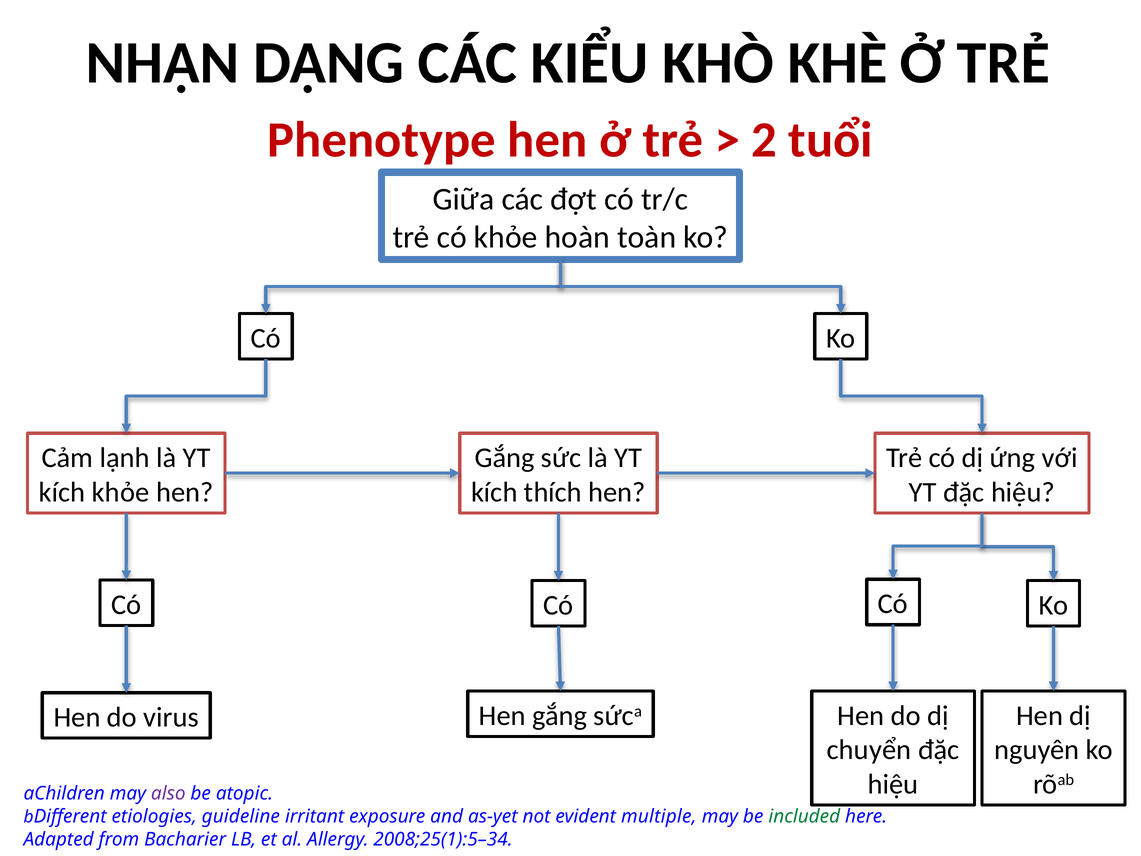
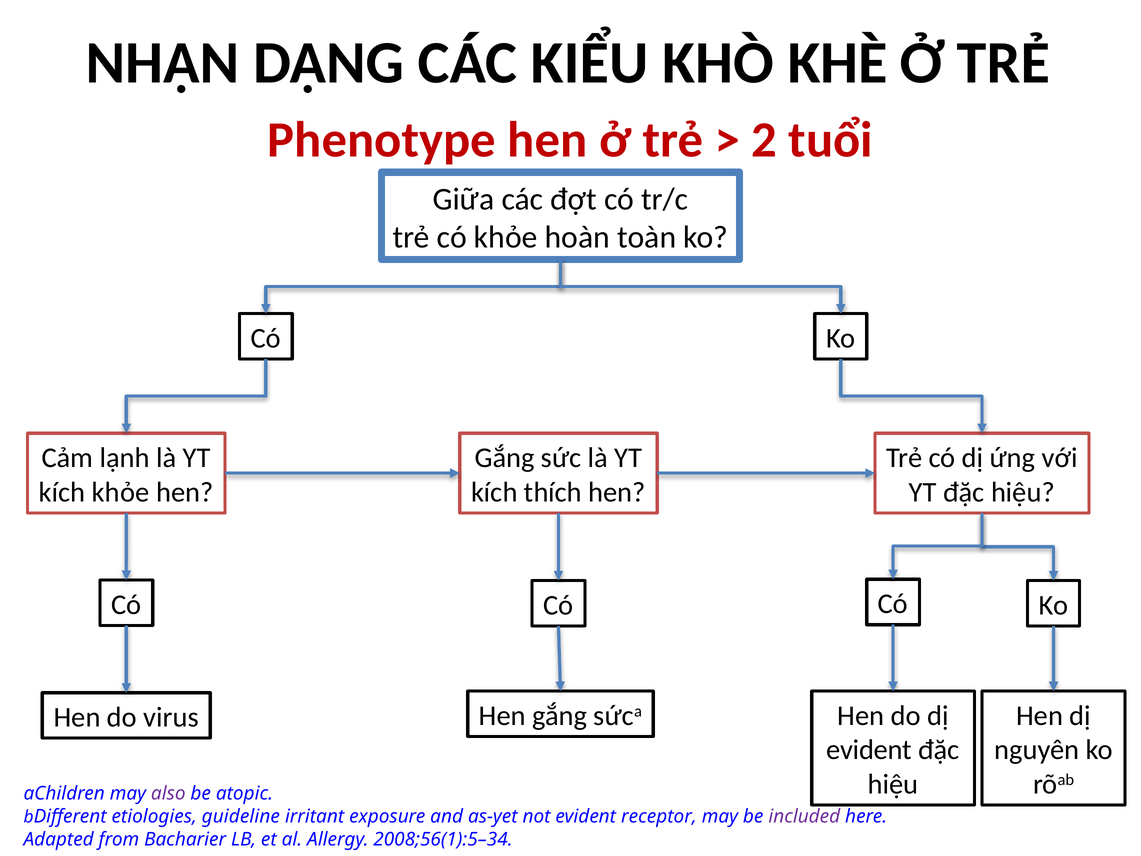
chuyển: chuyển -> evident (869, 750)
multiple: multiple -> receptor (659, 816)
included colour: green -> purple (804, 816)
2008;25(1):5–34: 2008;25(1):5–34 -> 2008;56(1):5–34 (443, 839)
